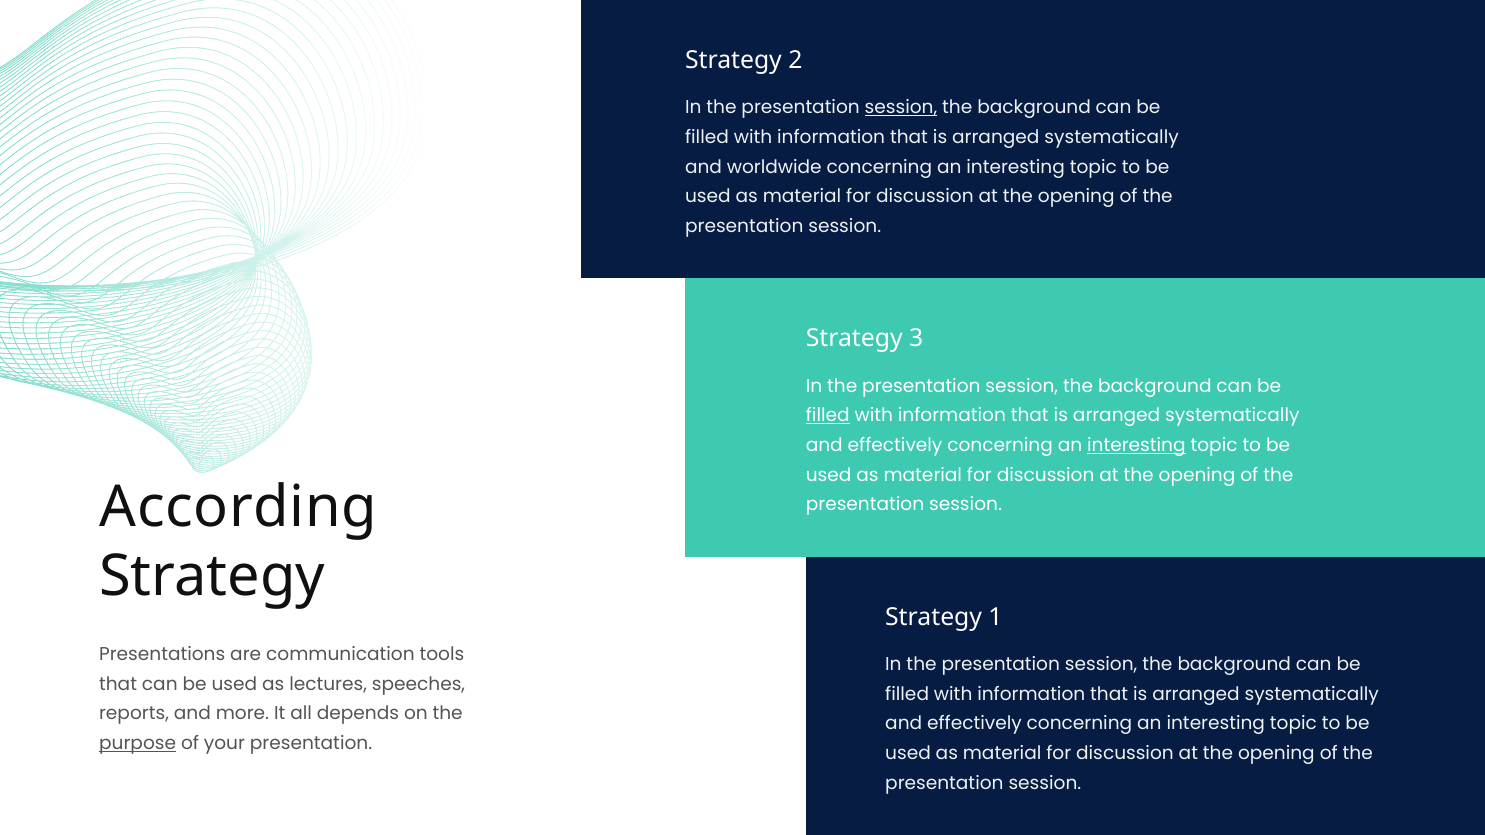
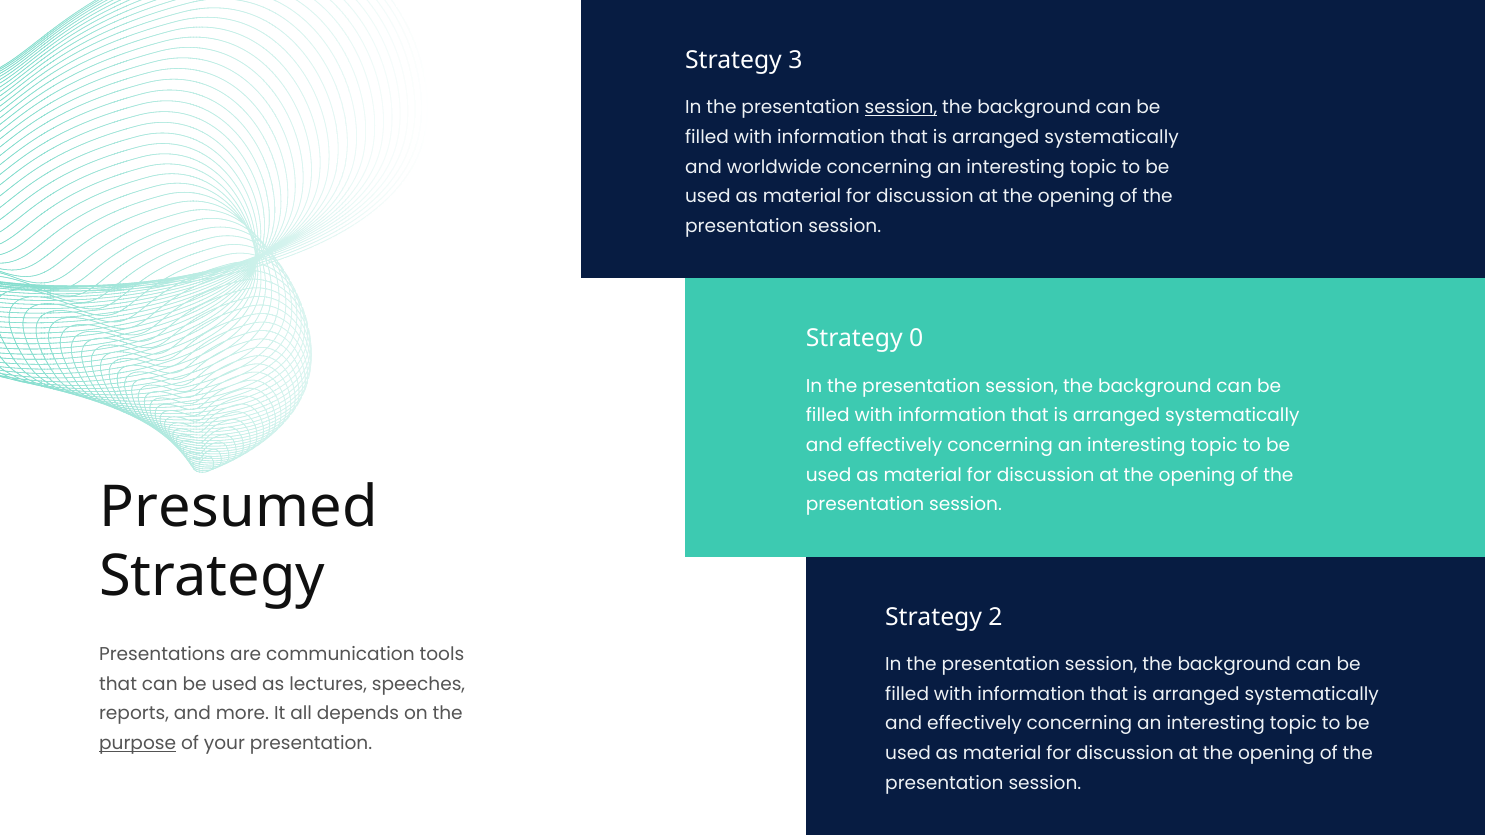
2: 2 -> 3 (795, 60)
3: 3 -> 0 (916, 339)
filled underline: present -> none (828, 416)
interesting underline: present -> none (1136, 446)
According: According -> Presumed (239, 507)
1: 1 -> 2 (995, 617)
